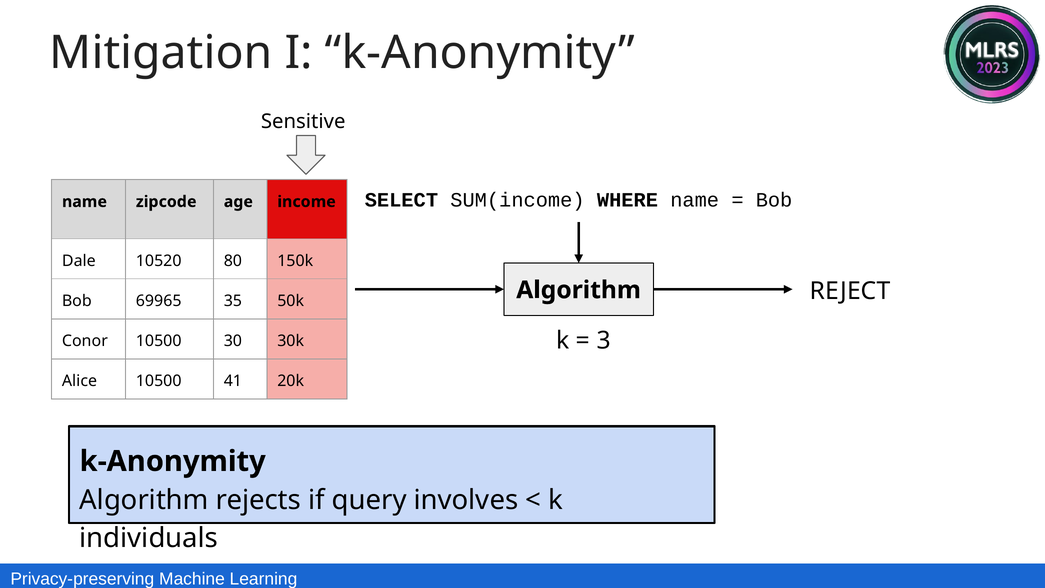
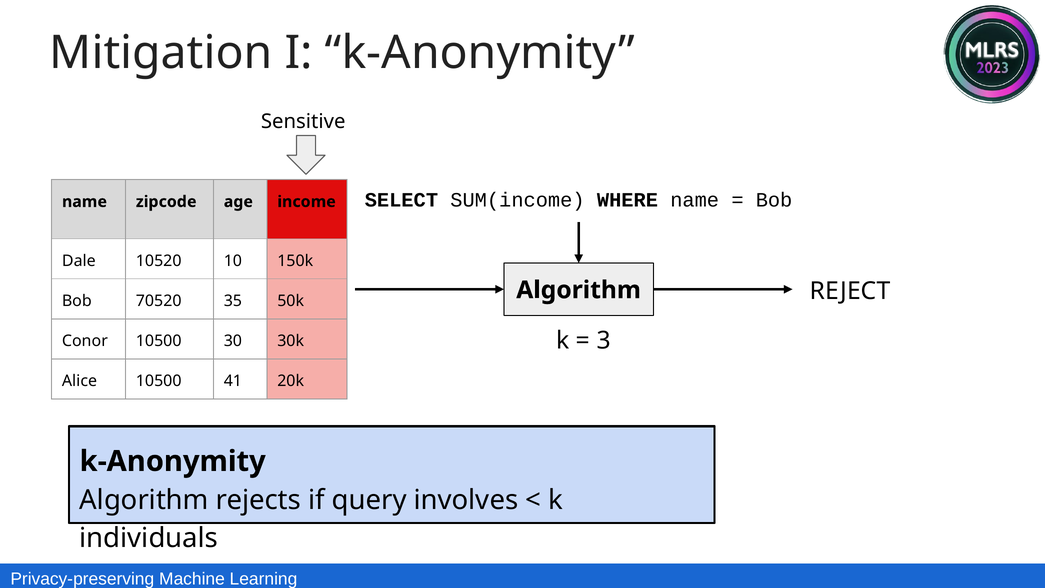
80: 80 -> 10 (233, 261)
69965: 69965 -> 70520 (159, 301)
